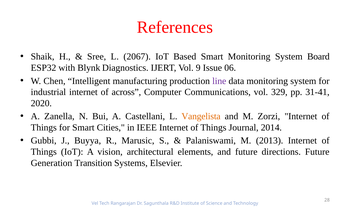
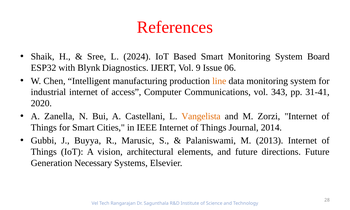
2067: 2067 -> 2024 (137, 57)
line colour: purple -> orange (219, 81)
across: across -> access (126, 92)
329: 329 -> 343 (279, 92)
Transition: Transition -> Necessary (93, 163)
